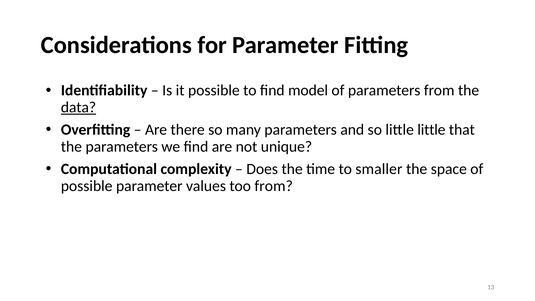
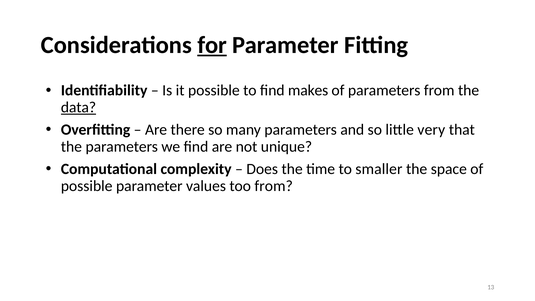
for underline: none -> present (212, 45)
model: model -> makes (308, 90)
little little: little -> very (431, 130)
